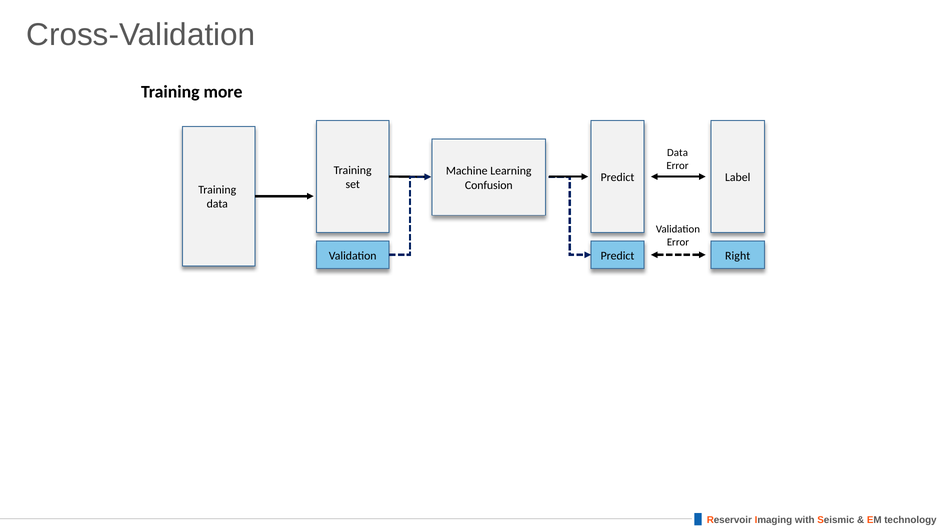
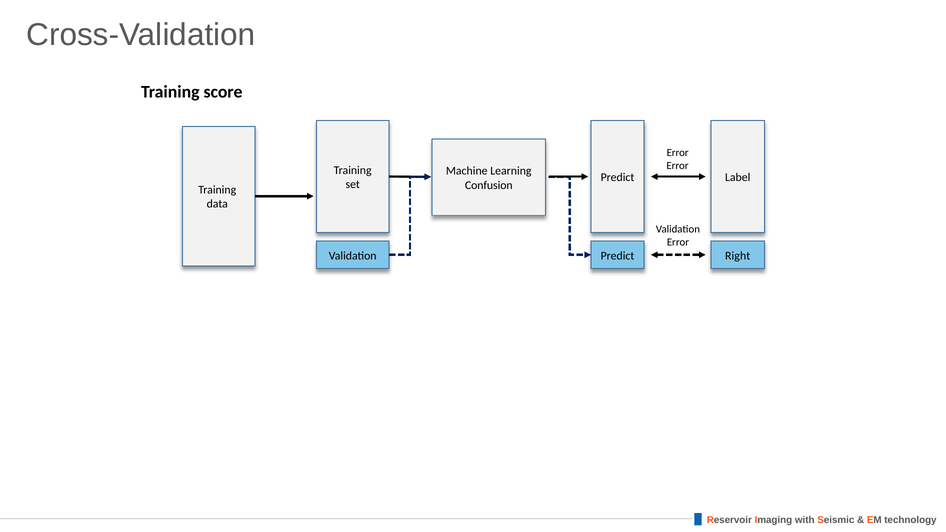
more: more -> score (223, 92)
Data: Data -> Error (678, 153)
